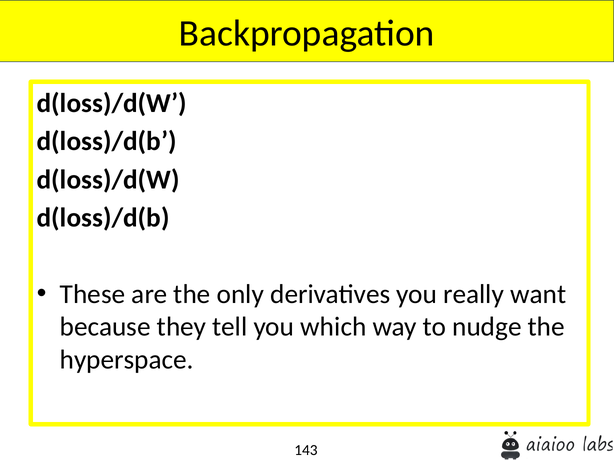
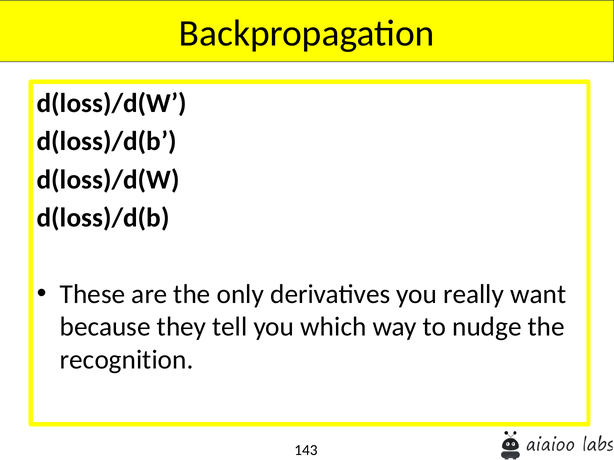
hyperspace: hyperspace -> recognition (127, 360)
